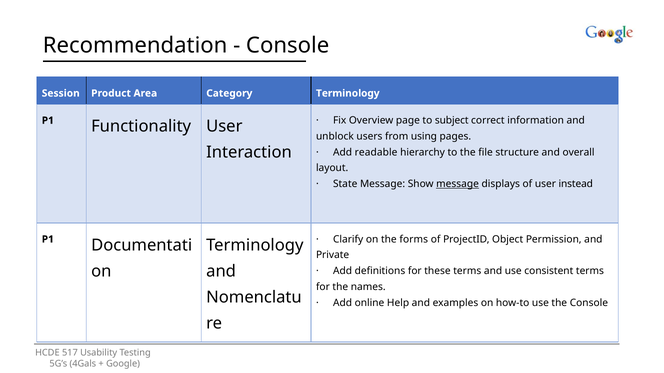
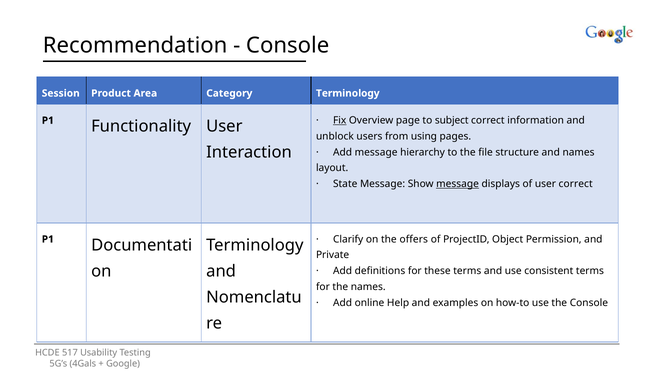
Fix underline: none -> present (340, 121)
Add readable: readable -> message (376, 152)
and overall: overall -> names (579, 152)
user instead: instead -> correct (576, 184)
forms: forms -> offers (414, 240)
